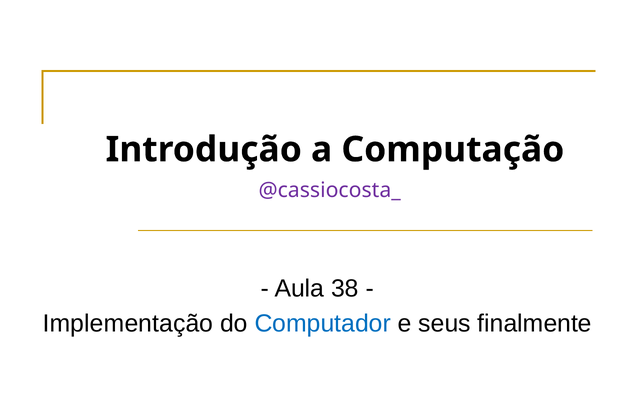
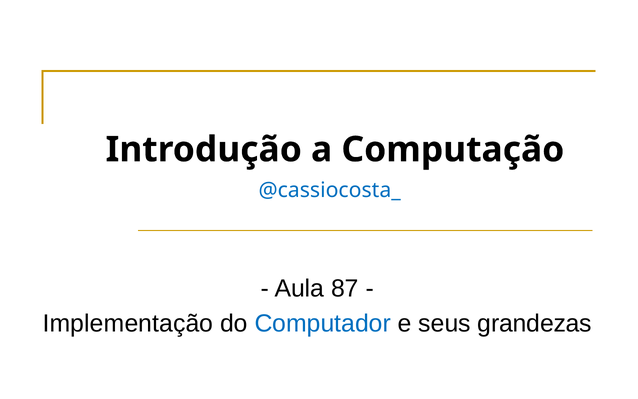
@cassiocosta_ colour: purple -> blue (330, 190)
38: 38 -> 87 (345, 289)
finalmente: finalmente -> grandezas (535, 323)
